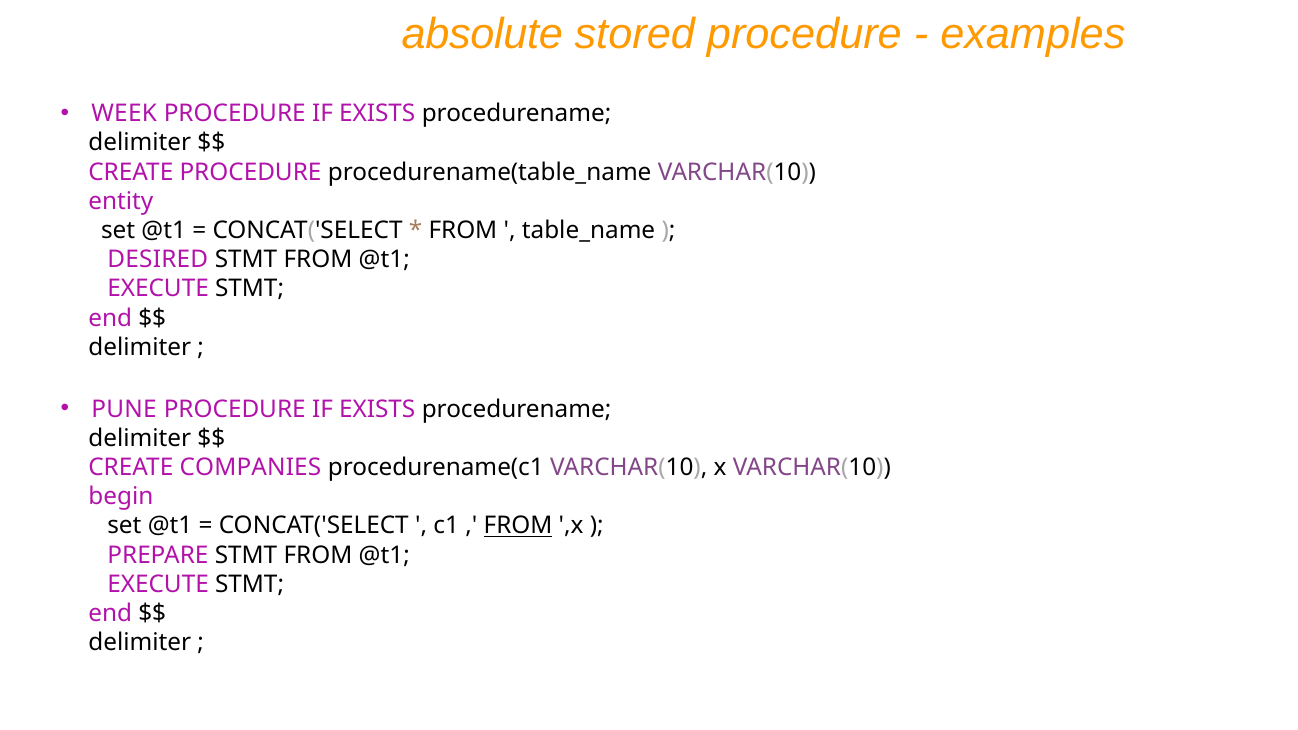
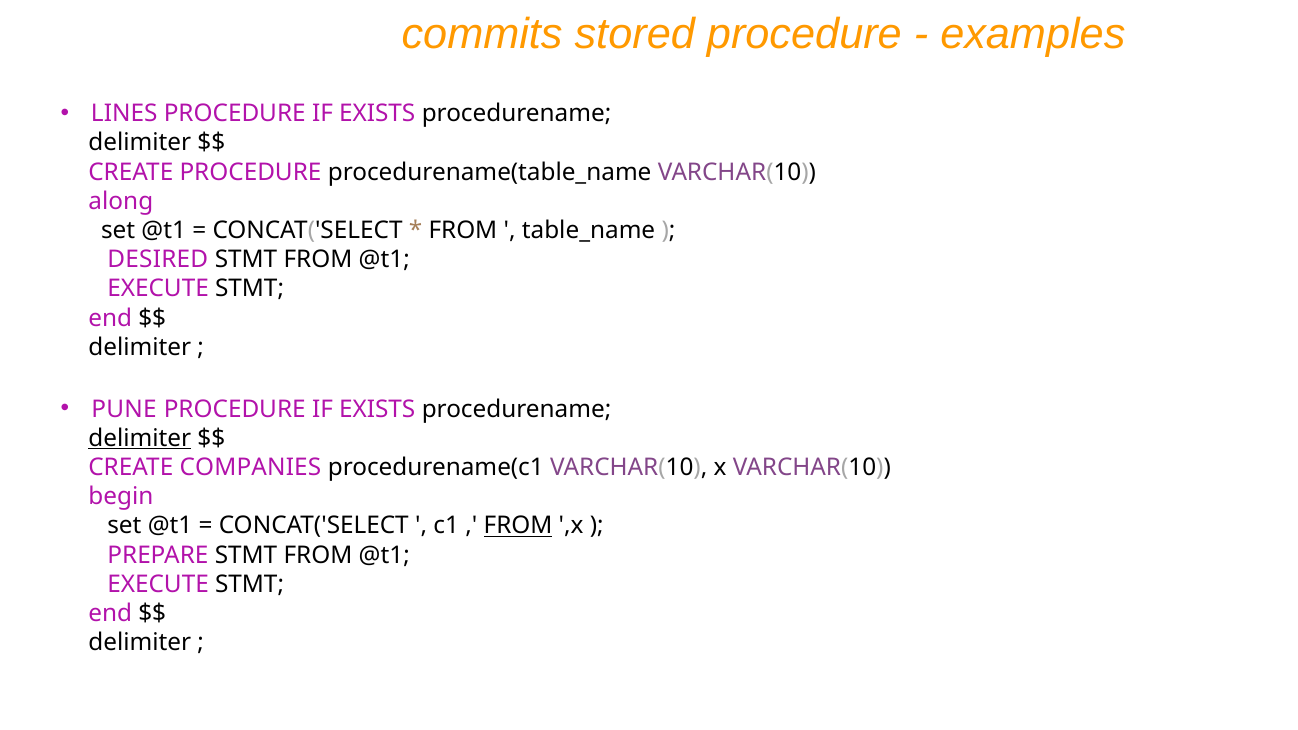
absolute: absolute -> commits (482, 34)
WEEK: WEEK -> LINES (124, 114)
entity: entity -> along (121, 201)
delimiter underline: none -> present (140, 438)
